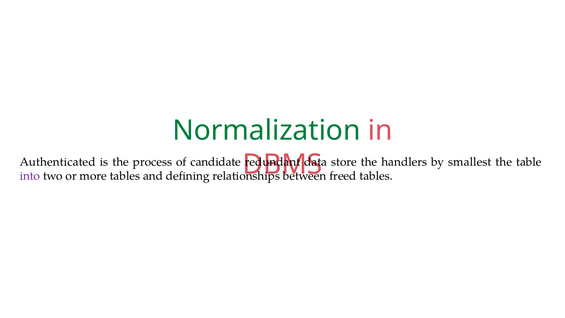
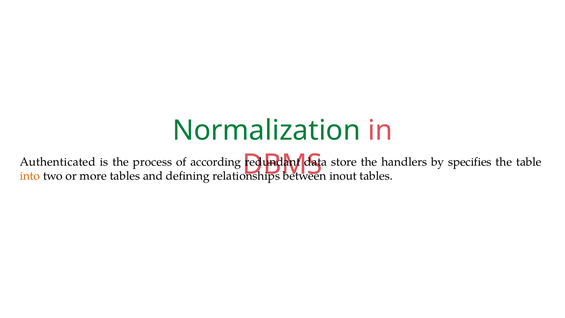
candidate: candidate -> according (216, 162)
smallest: smallest -> specifies (470, 162)
into colour: purple -> orange (30, 176)
freed: freed -> inout (343, 176)
